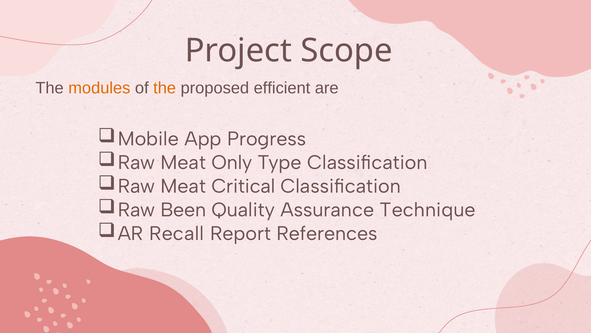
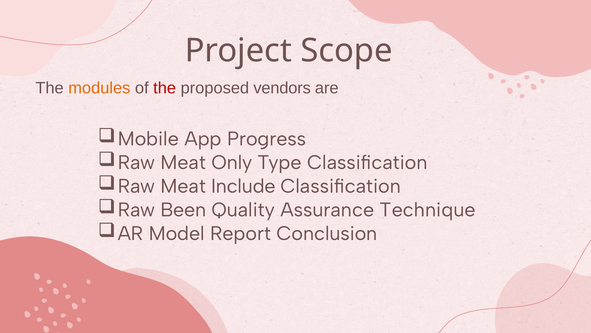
the colour: orange -> red (165, 88)
efficient: efficient -> vendors (282, 88)
Critical: Critical -> Include (243, 186)
Recall: Recall -> Model (177, 233)
References: References -> Conclusion (327, 233)
